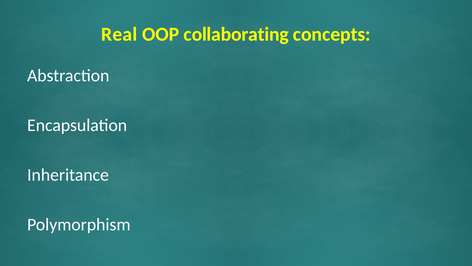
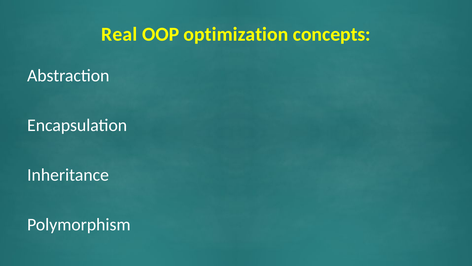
collaborating: collaborating -> optimization (236, 34)
